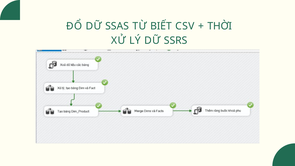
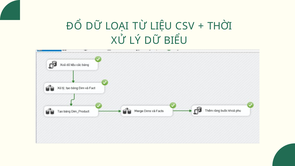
SSAS: SSAS -> LOẠI (117, 26)
BIẾT: BIẾT -> LIỆU (161, 26)
SSRS: SSRS -> BIỂU (176, 40)
